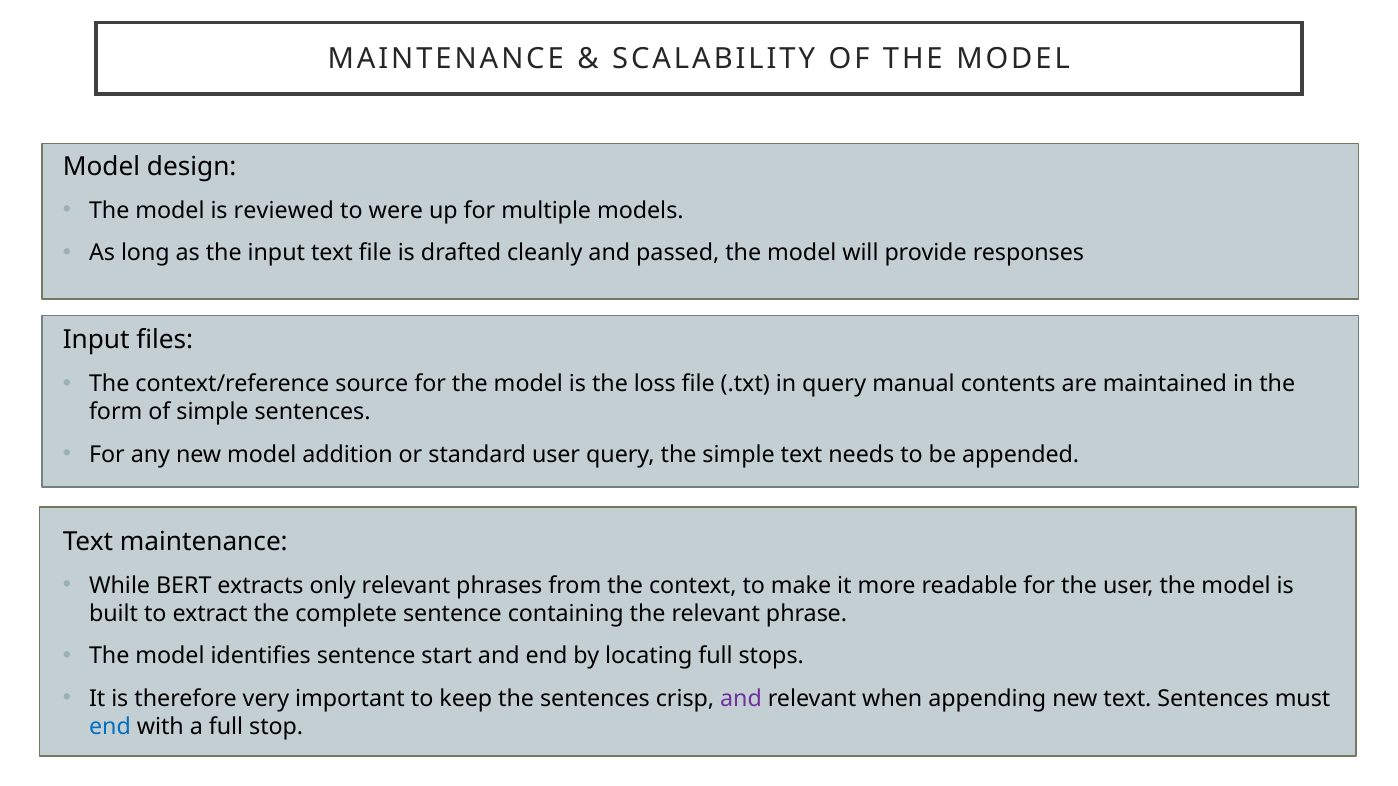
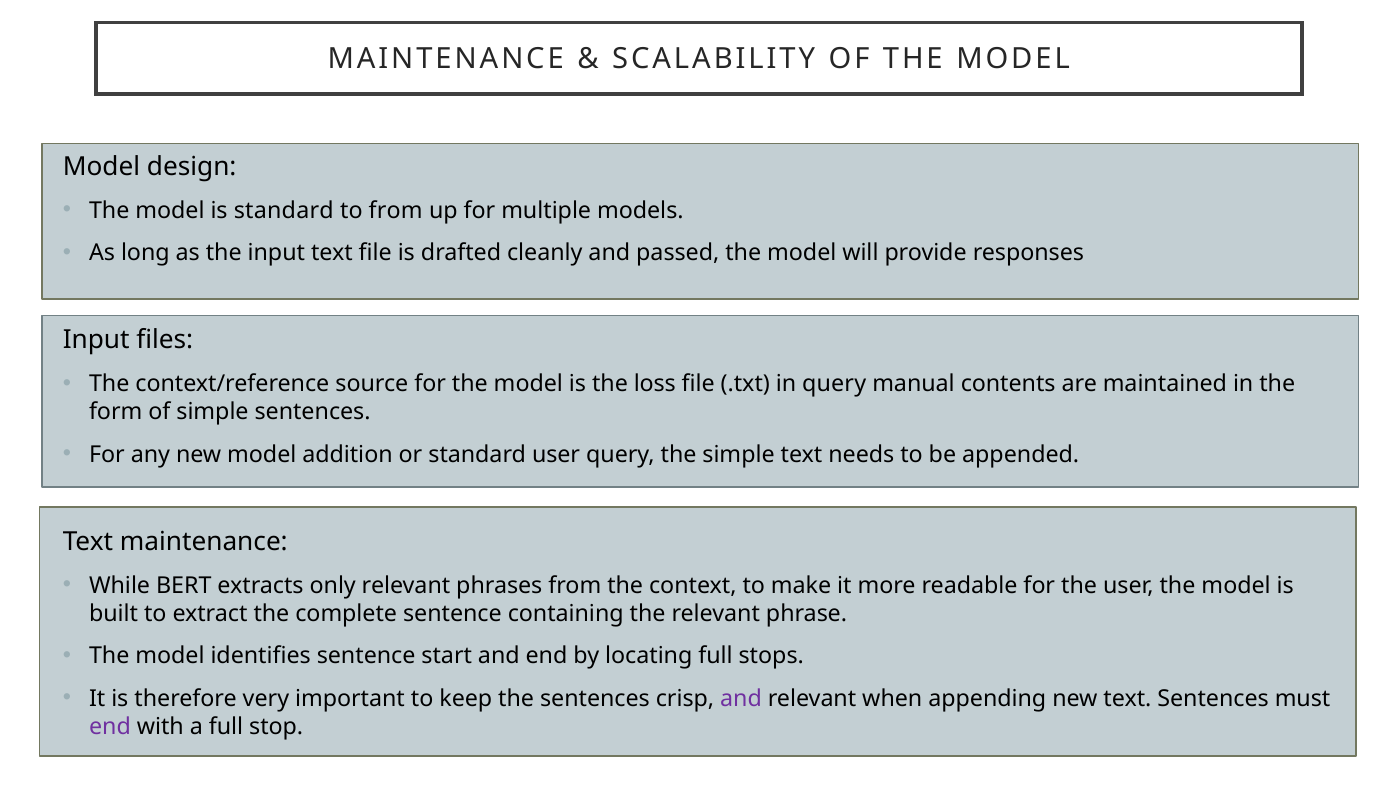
is reviewed: reviewed -> standard (284, 211)
to were: were -> from (396, 211)
end colour: blue -> purple (110, 727)
